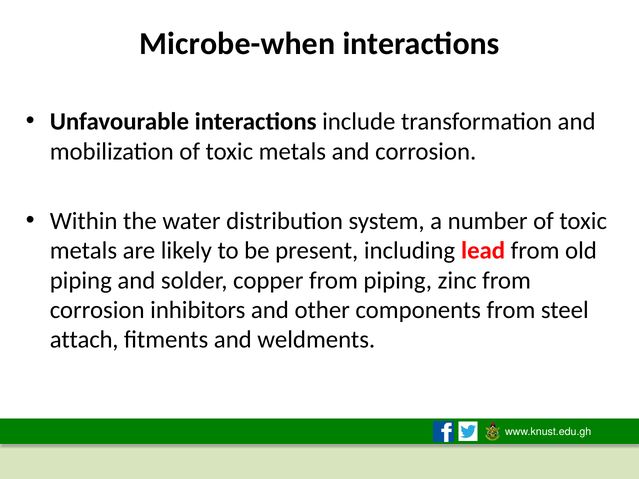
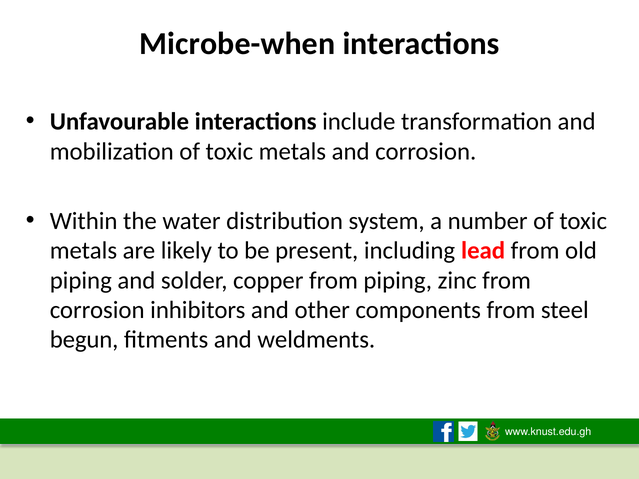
attach: attach -> begun (84, 340)
